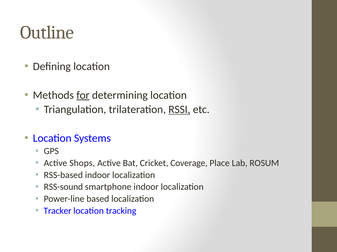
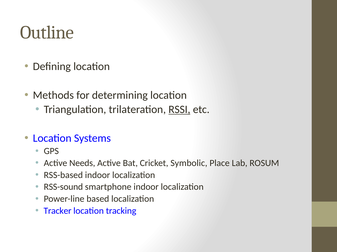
for underline: present -> none (83, 95)
Shops: Shops -> Needs (82, 163)
Coverage: Coverage -> Symbolic (189, 163)
